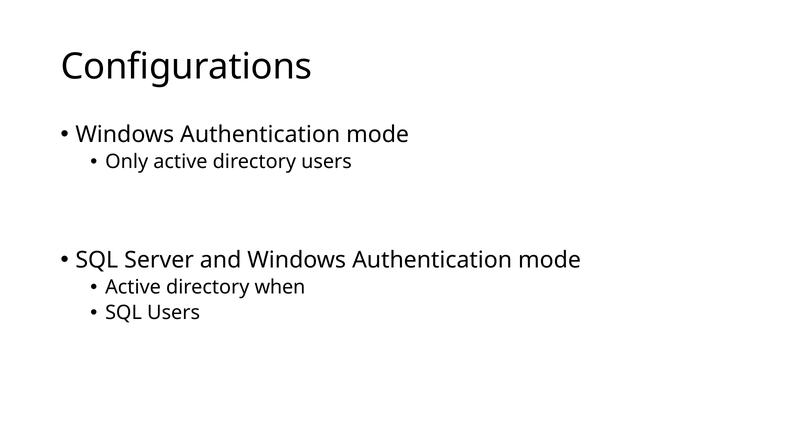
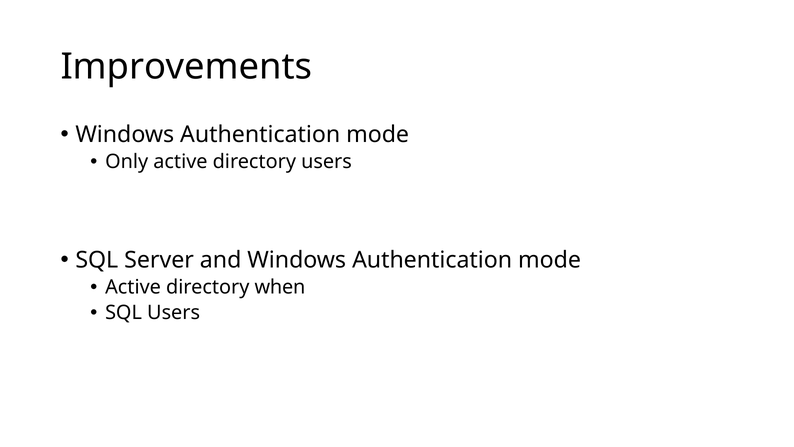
Configurations: Configurations -> Improvements (186, 67)
